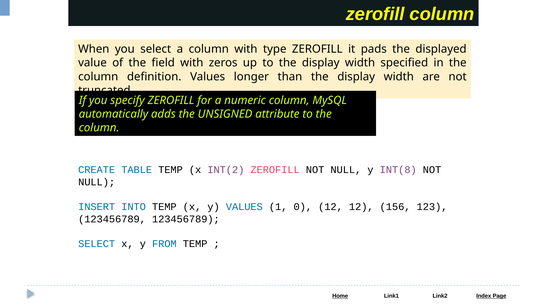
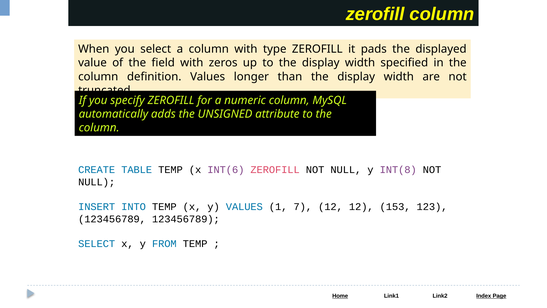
INT(2: INT(2 -> INT(6 (226, 170)
0: 0 -> 7 (303, 206)
156: 156 -> 153 (395, 206)
